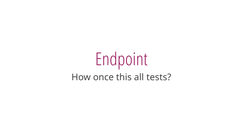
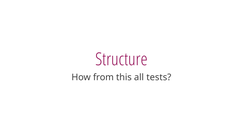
Endpoint: Endpoint -> Structure (121, 59)
once: once -> from (103, 77)
